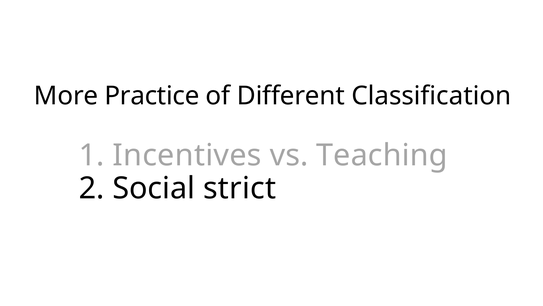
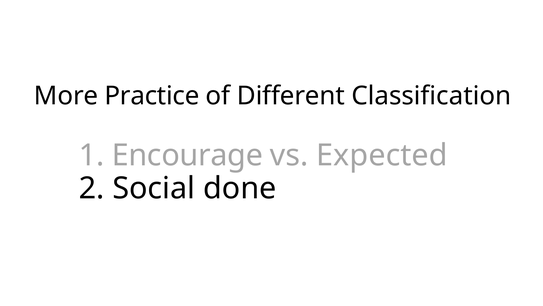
Incentives: Incentives -> Encourage (187, 155)
Teaching: Teaching -> Expected (382, 155)
strict: strict -> done (240, 188)
